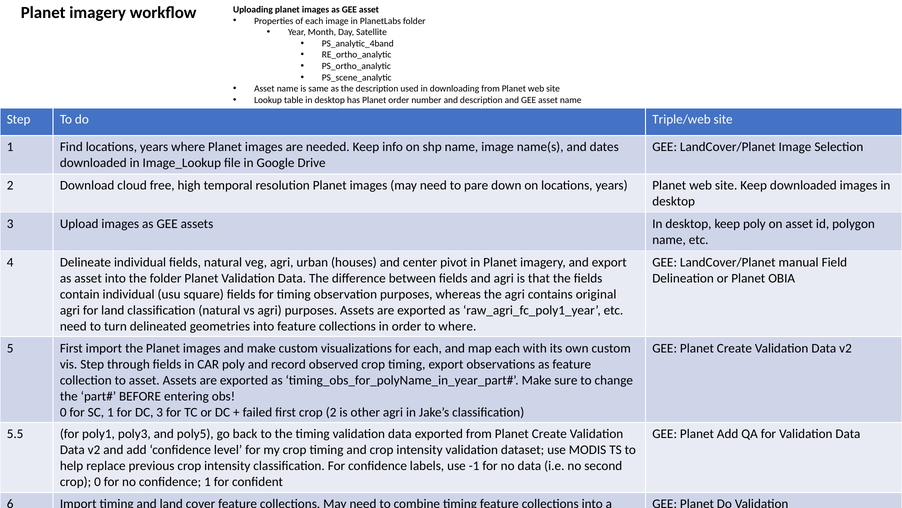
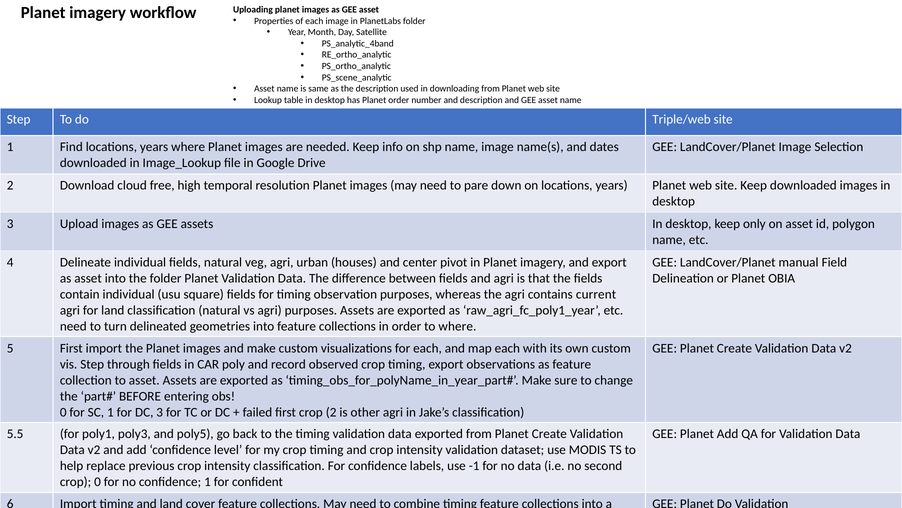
keep poly: poly -> only (754, 224)
original: original -> current (596, 294)
